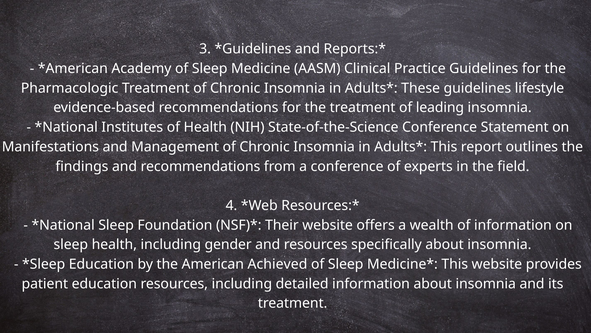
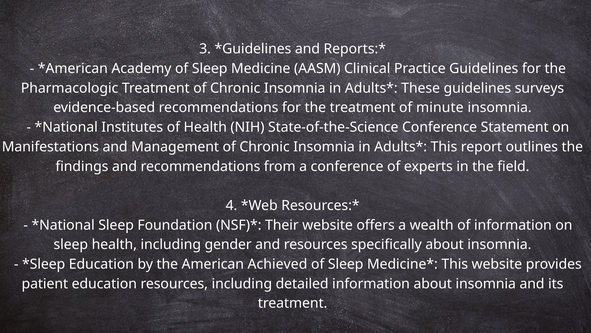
lifestyle: lifestyle -> surveys (539, 88)
leading: leading -> minute (440, 108)
